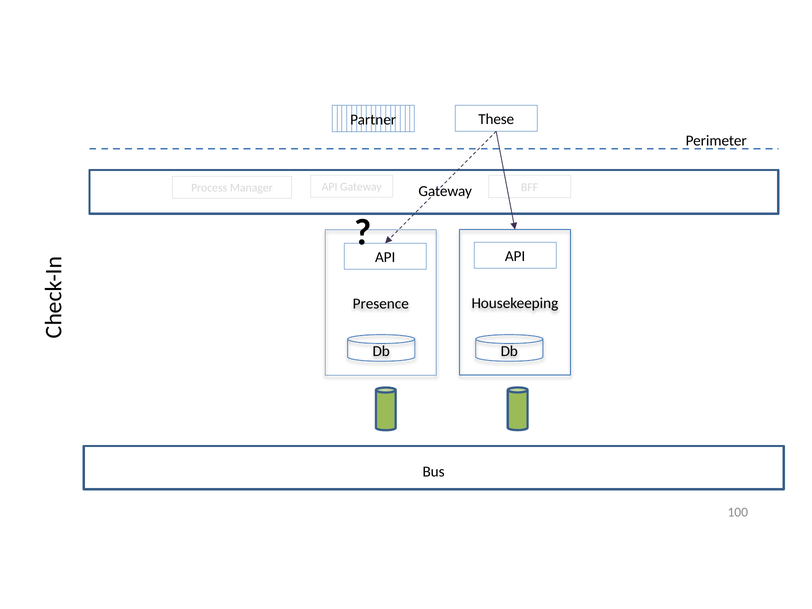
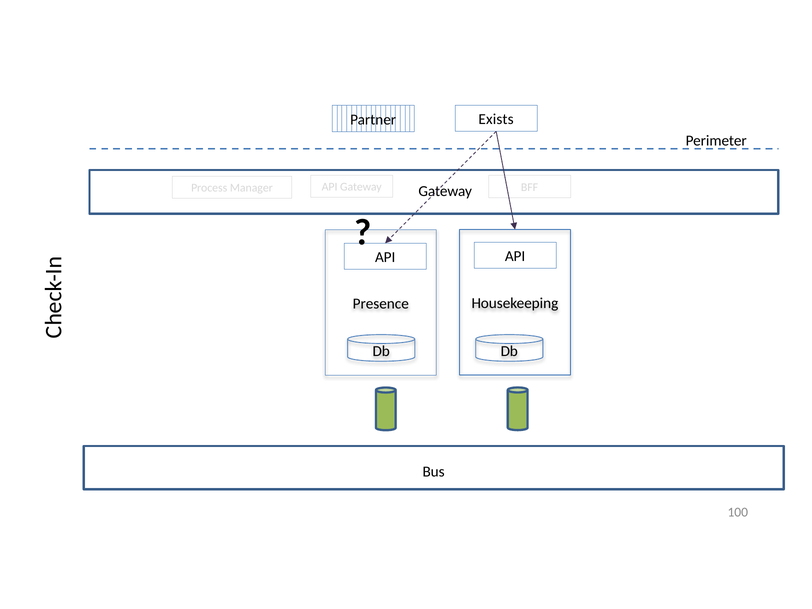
These: These -> Exists (496, 119)
